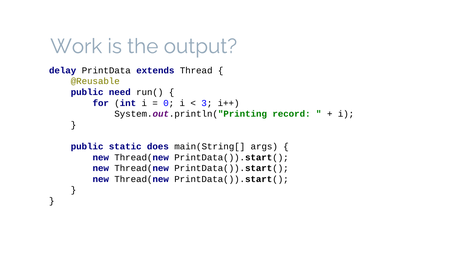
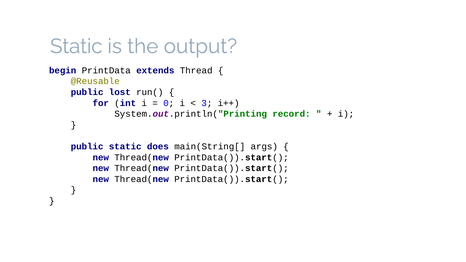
Work: Work -> Static (76, 46)
delay: delay -> begin (63, 70)
need: need -> lost (120, 92)
